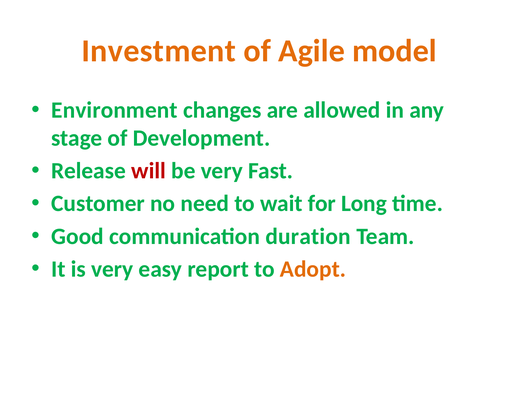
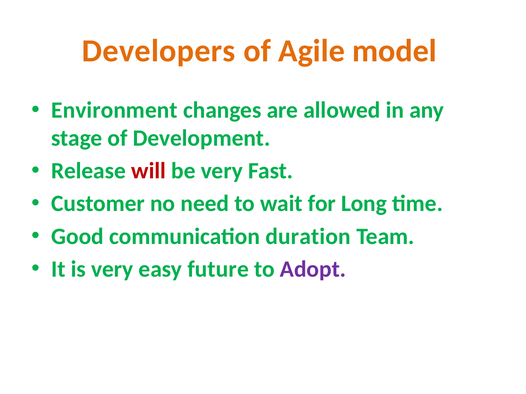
Investment: Investment -> Developers (159, 51)
report: report -> future (218, 269)
Adopt colour: orange -> purple (313, 269)
